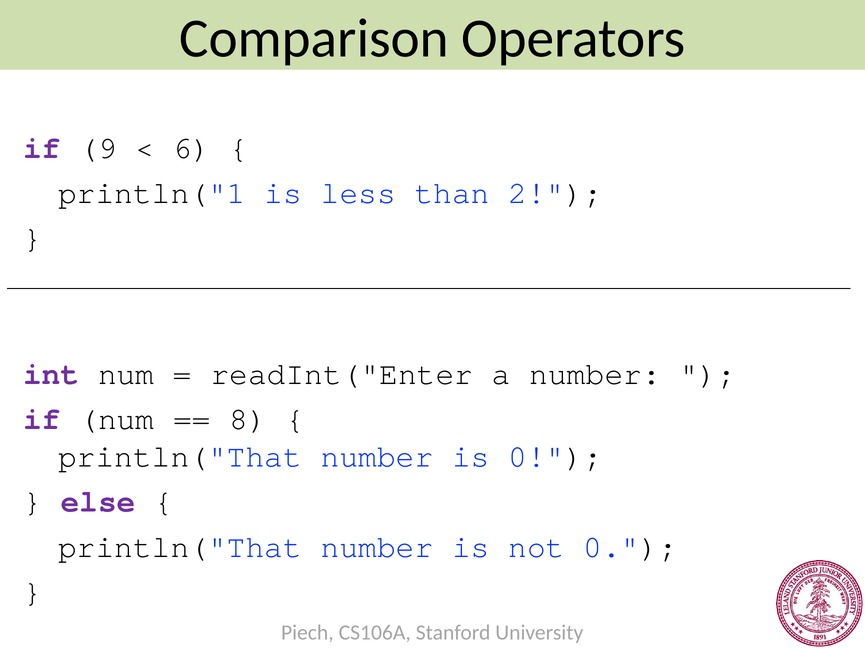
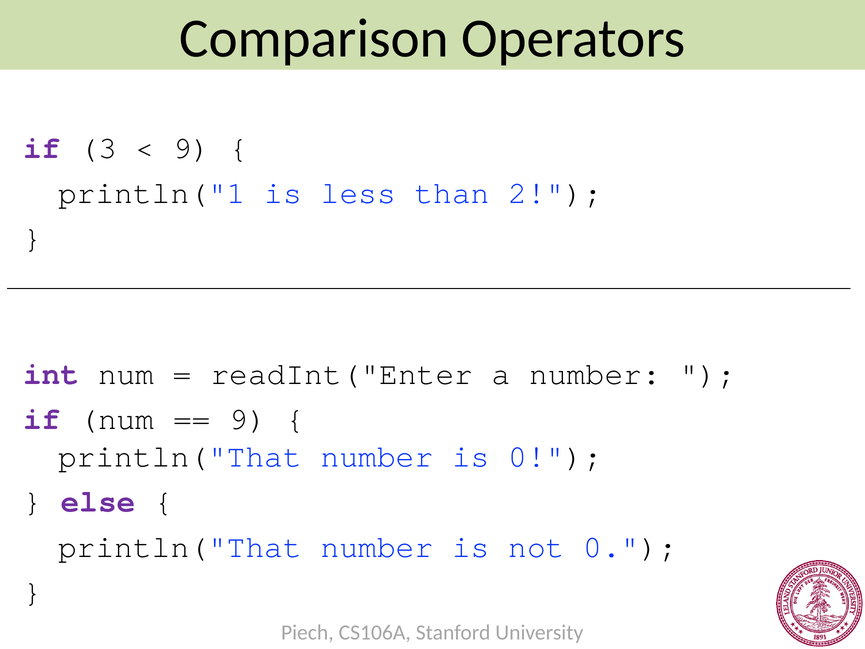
9: 9 -> 3 (98, 148)
6: 6 -> 9 (192, 148)
8: 8 -> 9 (248, 419)
